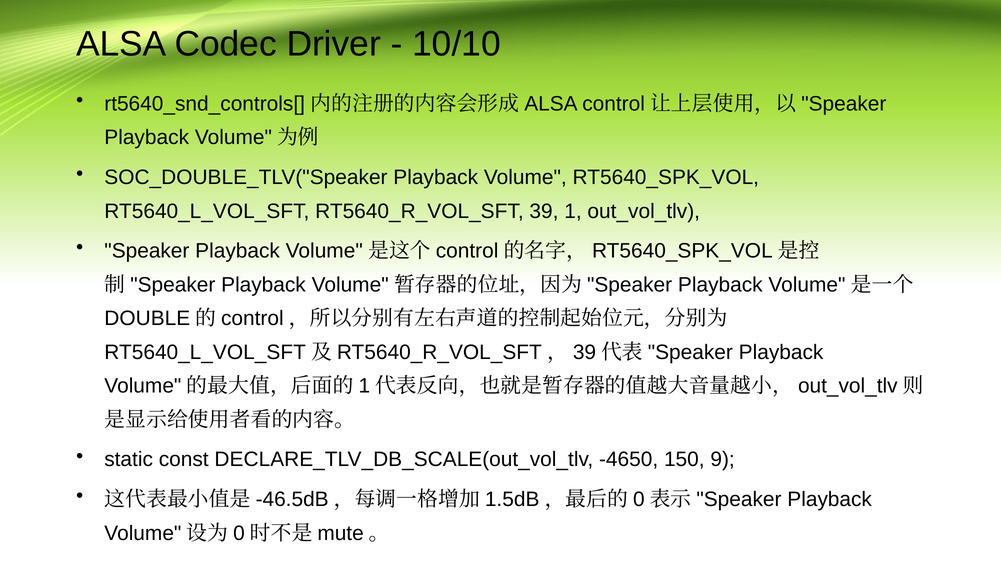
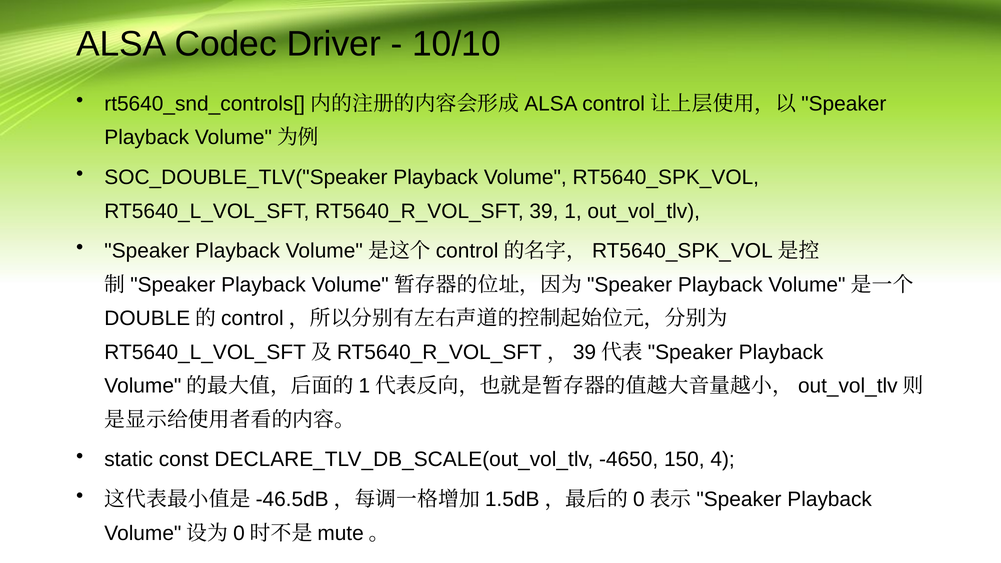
9: 9 -> 4 (723, 460)
